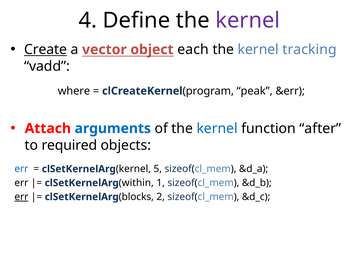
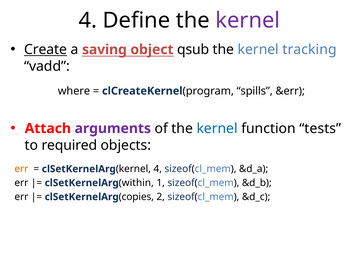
vector: vector -> saving (104, 50)
each: each -> qsub (193, 50)
peak: peak -> spills (255, 91)
arguments colour: blue -> purple (113, 129)
after: after -> tests (320, 129)
err colour: blue -> orange (21, 169)
kernel 5: 5 -> 4 (158, 169)
err underline: present -> none (21, 197)
blocks: blocks -> copies (136, 197)
